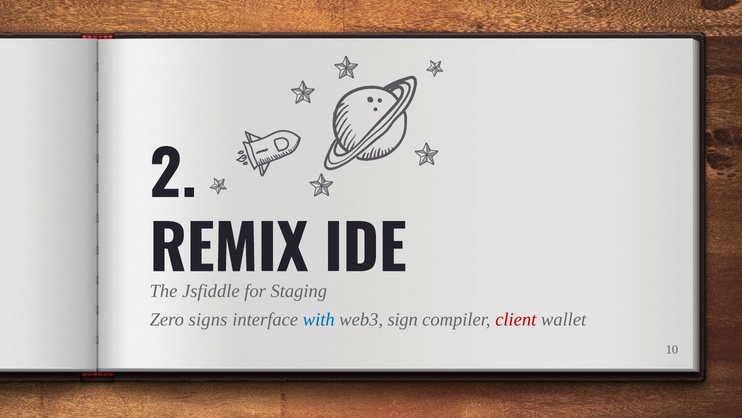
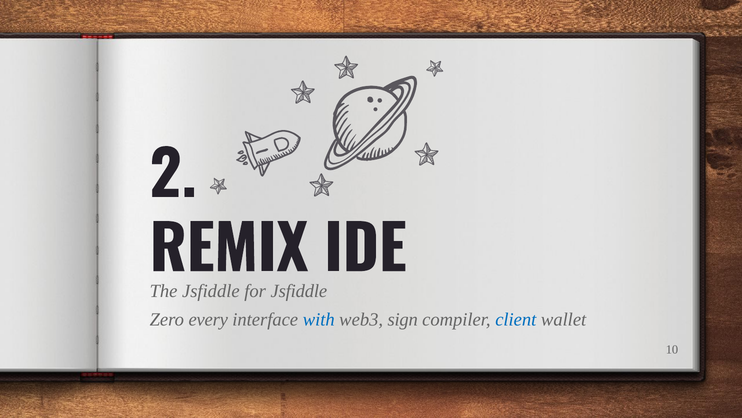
Staging: Staging -> Jsfiddle (299, 291)
signs: signs -> every (208, 319)
client colour: red -> blue (516, 319)
